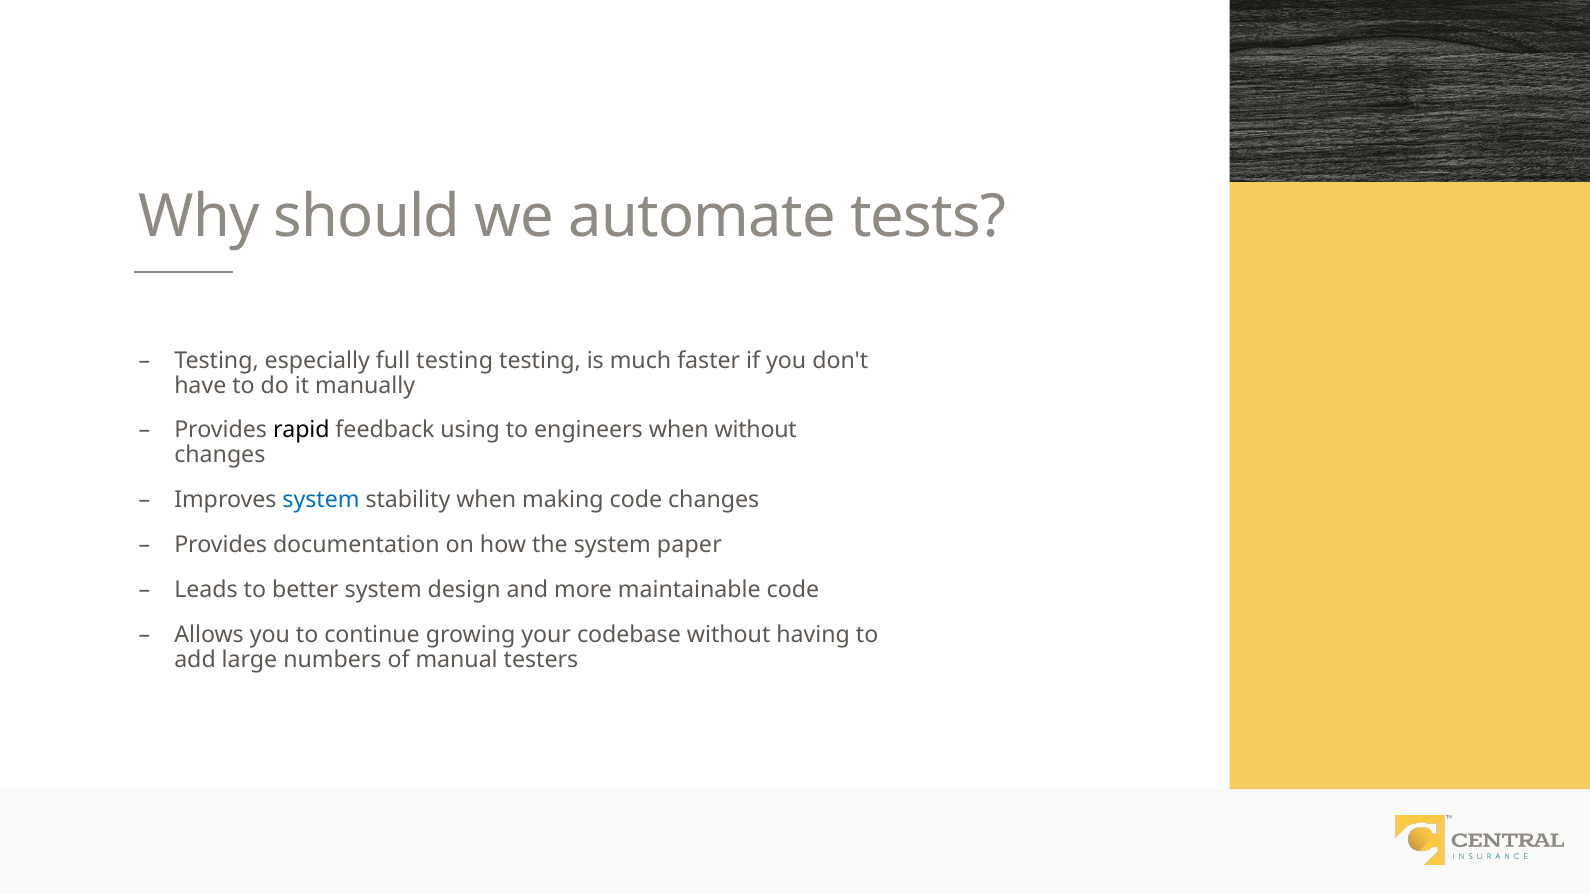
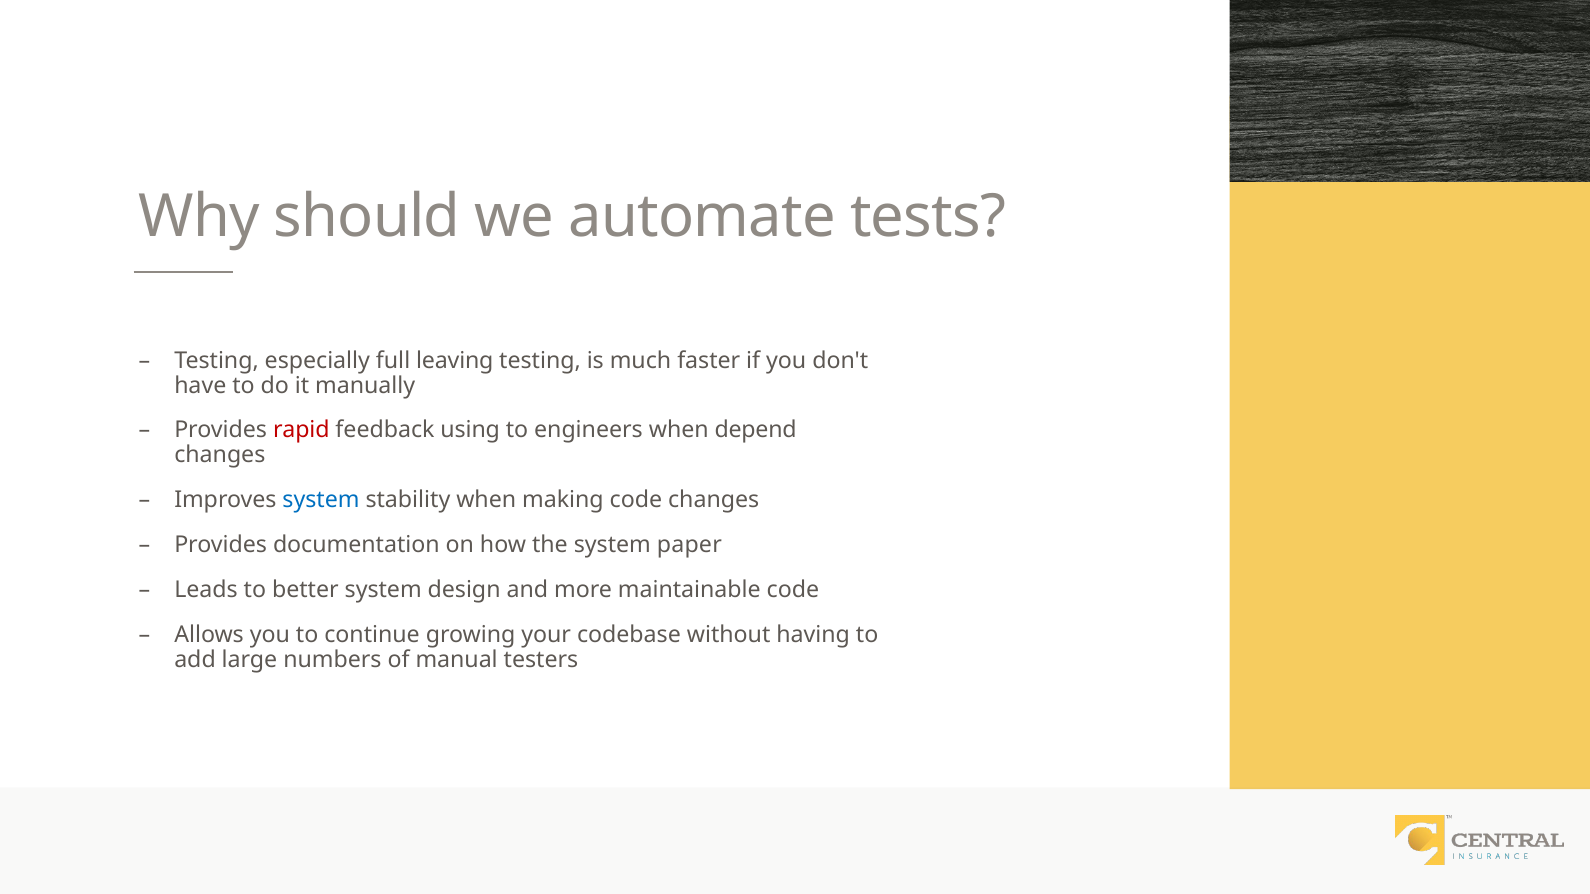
full testing: testing -> leaving (455, 361)
rapid colour: black -> red (301, 430)
when without: without -> depend (756, 430)
